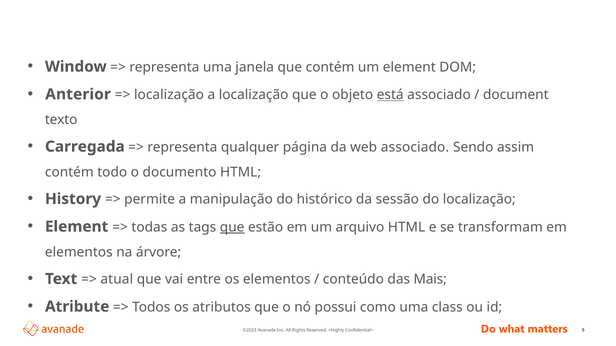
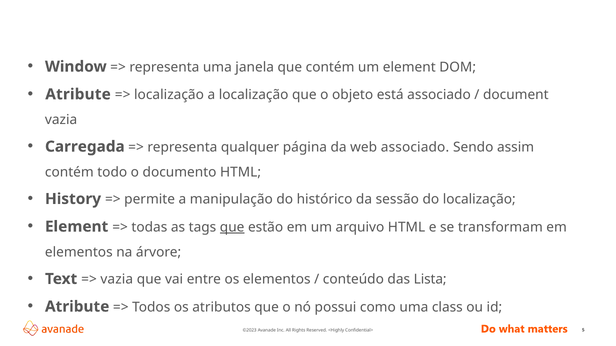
Anterior: Anterior -> Atribute (78, 94)
está underline: present -> none (390, 95)
texto: texto -> vazia (61, 120)
atual: atual -> vazia (117, 280)
Mais: Mais -> Lista (430, 280)
